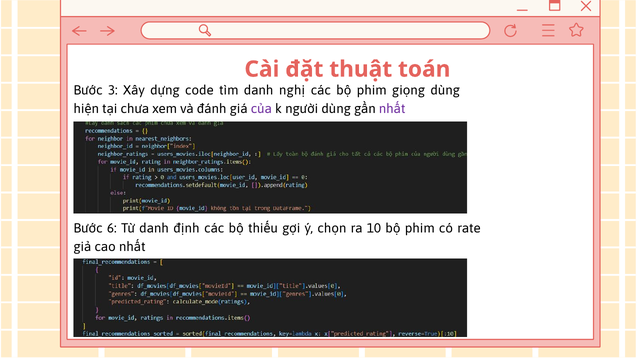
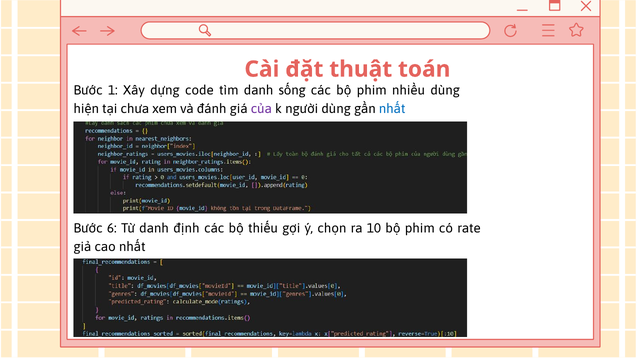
3: 3 -> 1 (113, 90)
nghị: nghị -> sống (292, 90)
giọng: giọng -> nhiều (409, 90)
nhất colour: purple -> blue (392, 109)
